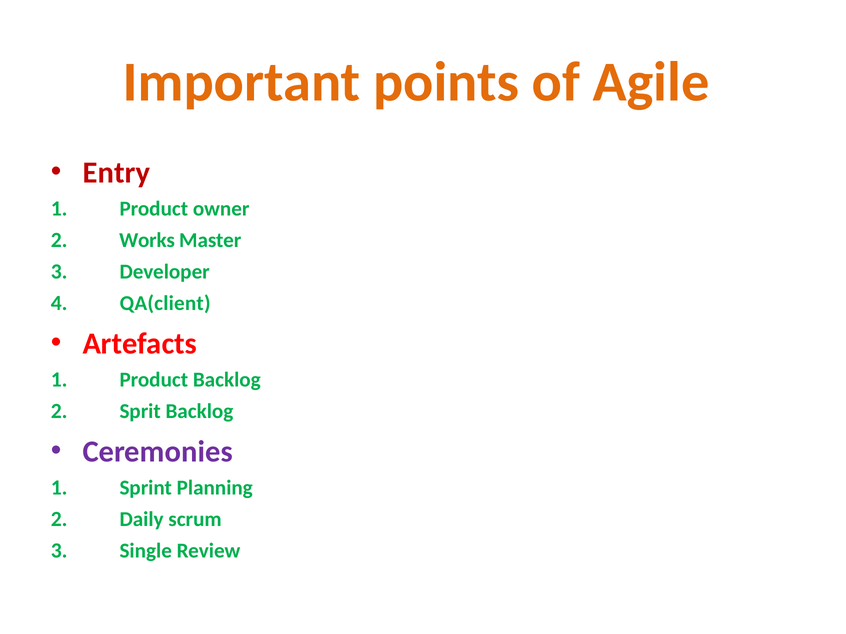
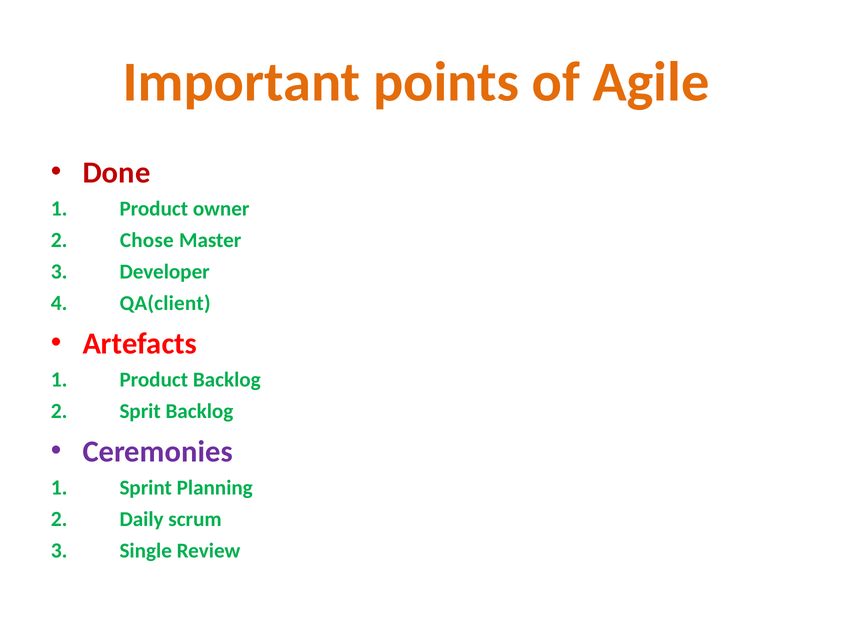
Entry: Entry -> Done (116, 173)
Works: Works -> Chose (147, 241)
